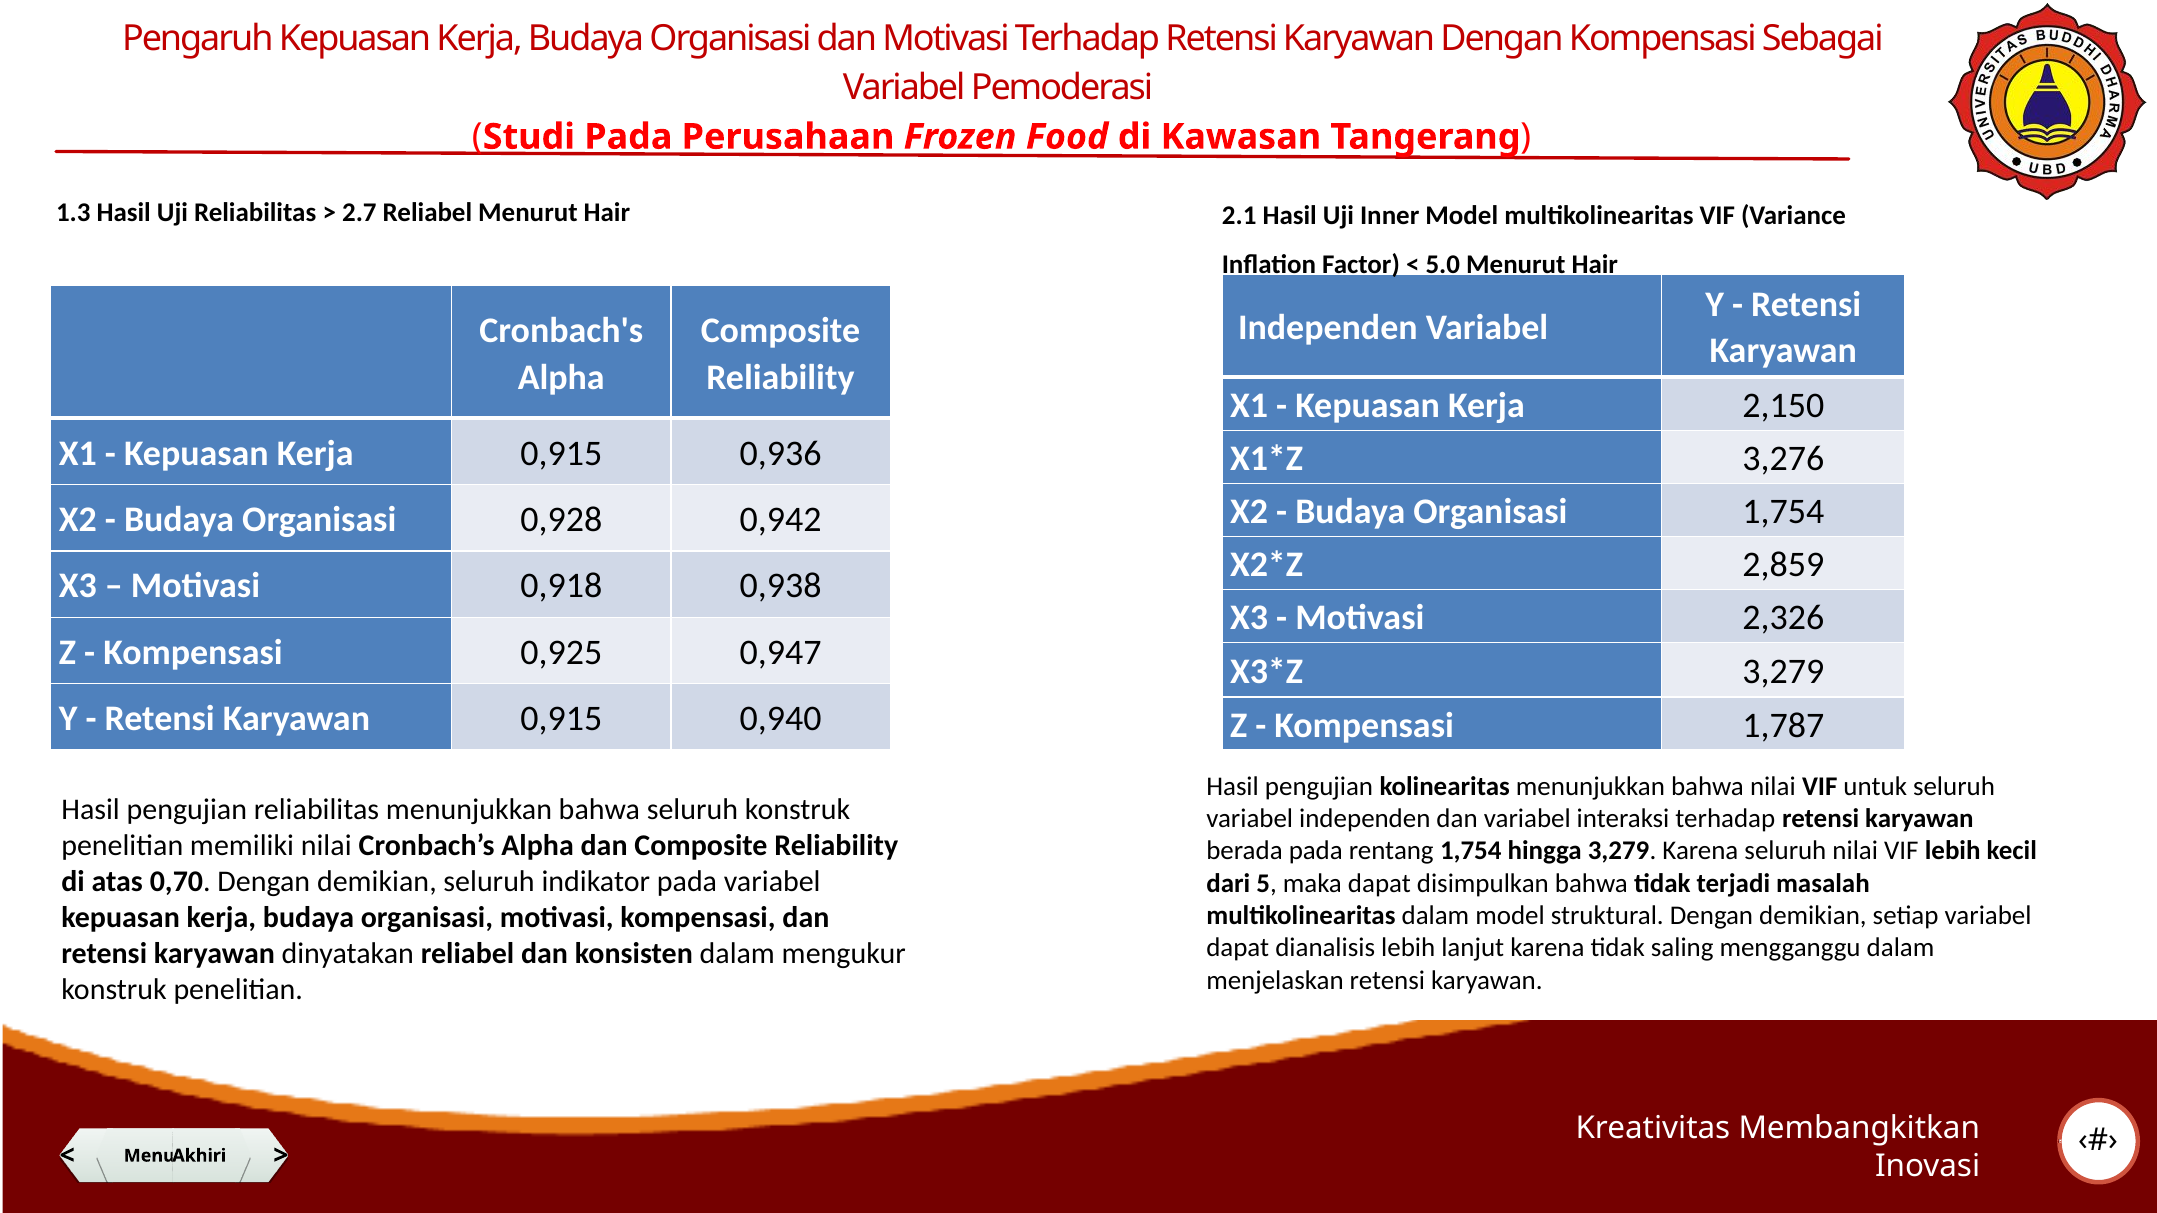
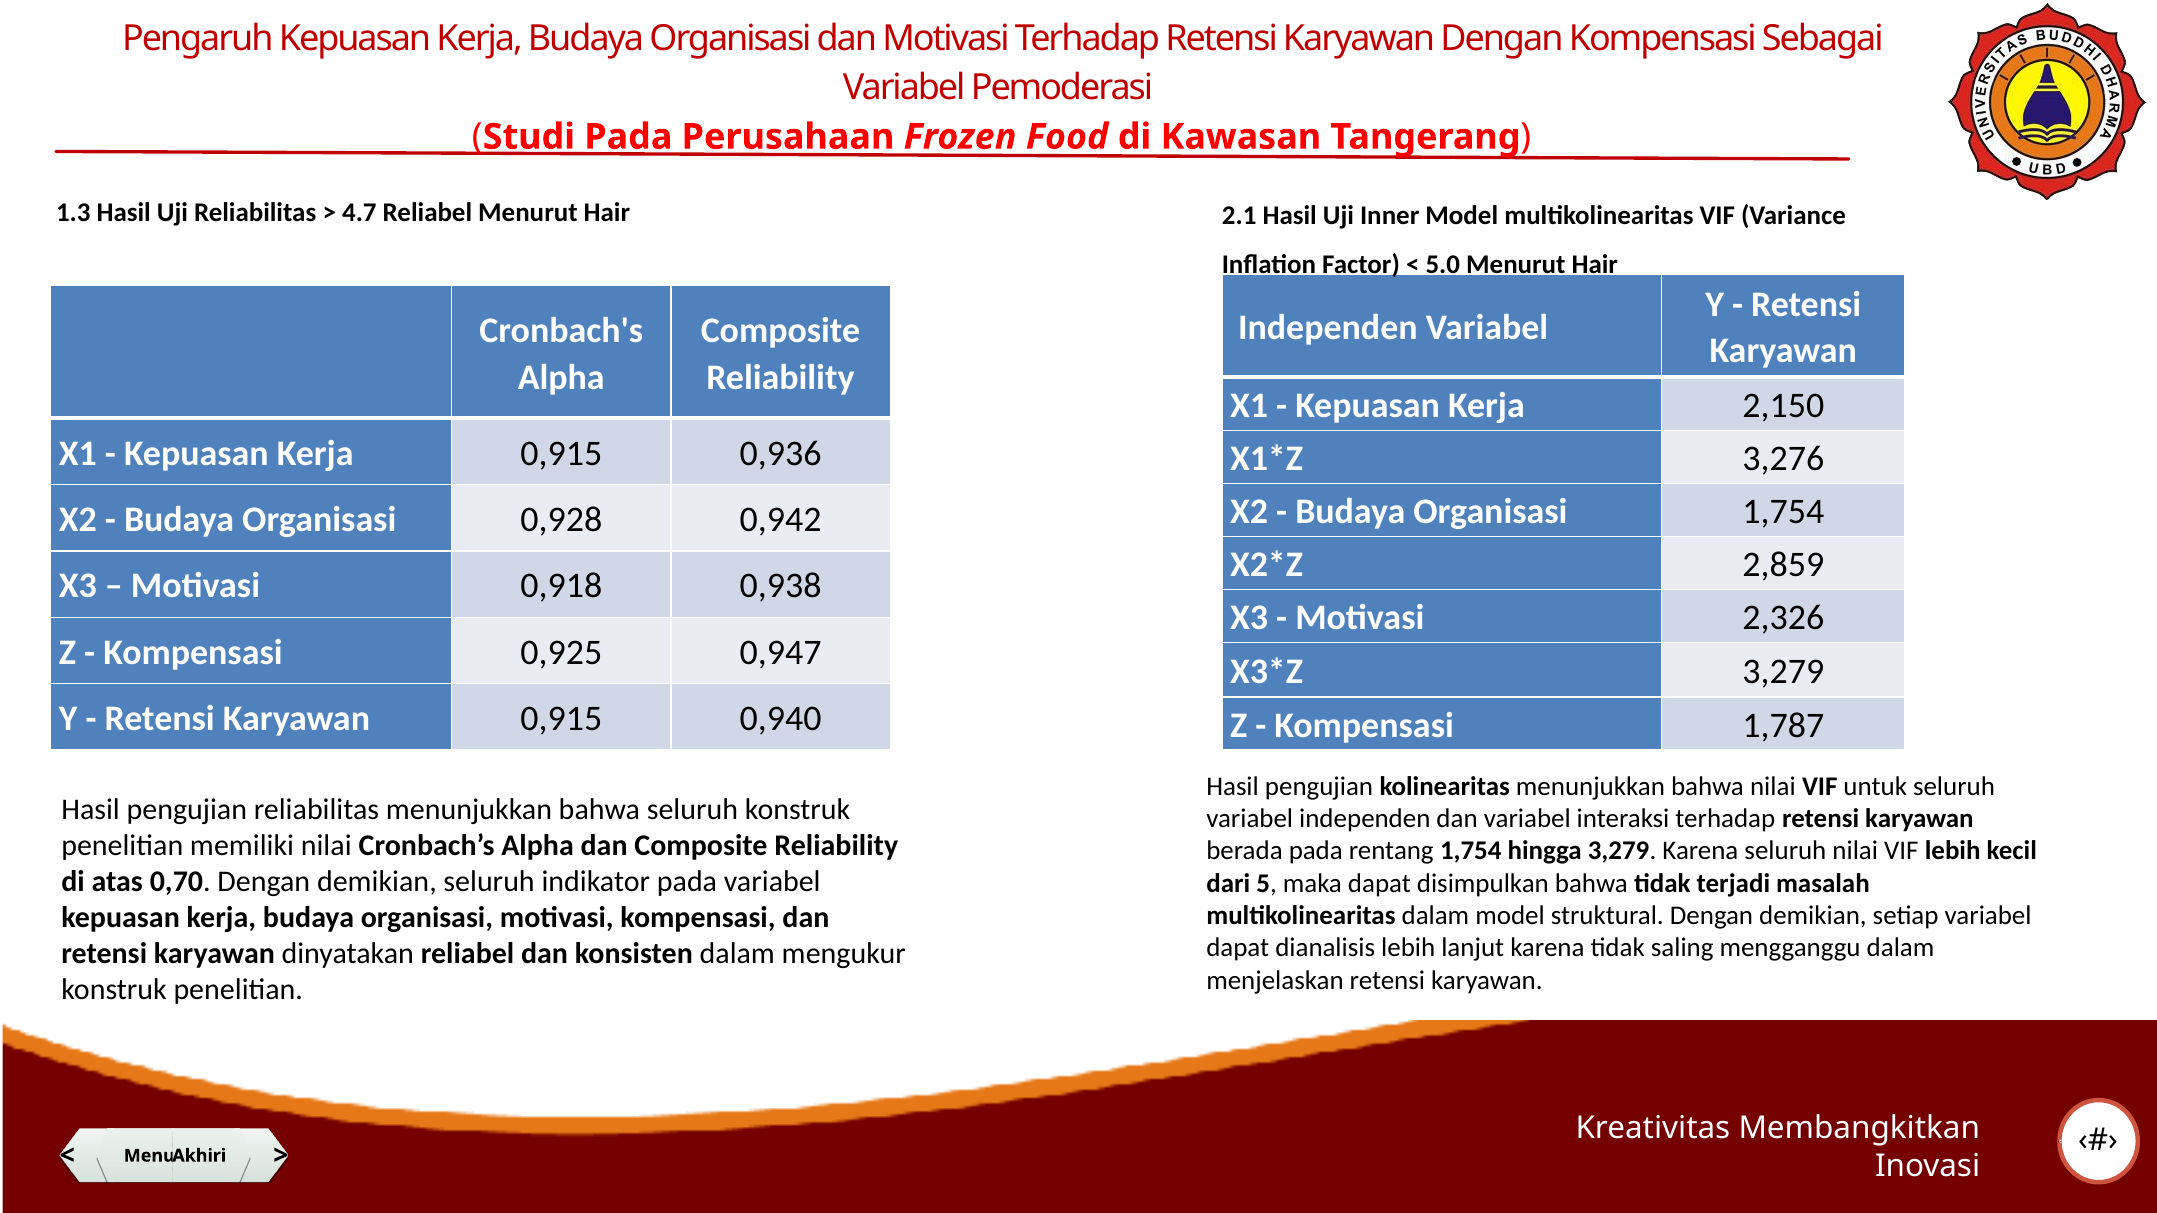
2.7: 2.7 -> 4.7 (359, 213)
